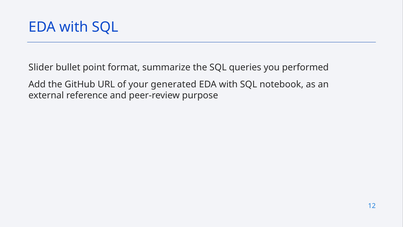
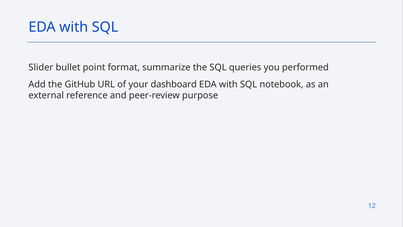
generated: generated -> dashboard (174, 84)
